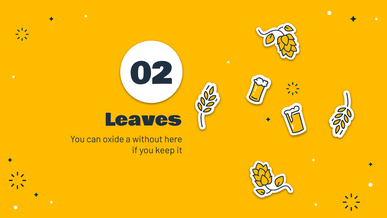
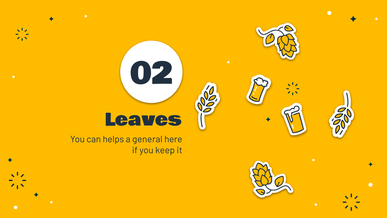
oxide: oxide -> helps (113, 139)
without: without -> general (147, 139)
